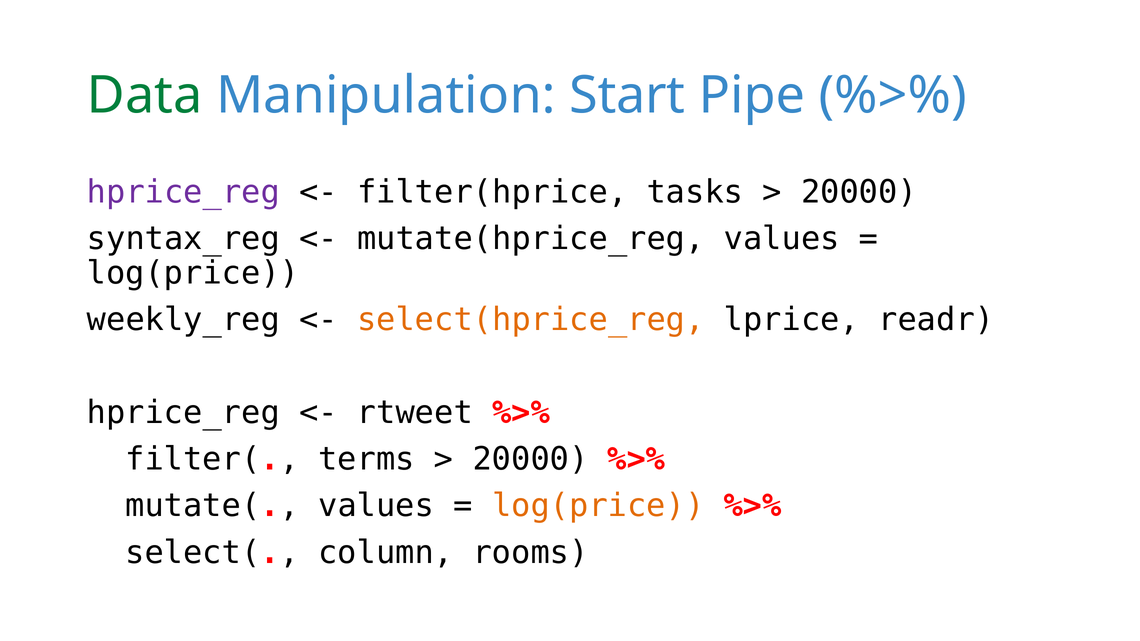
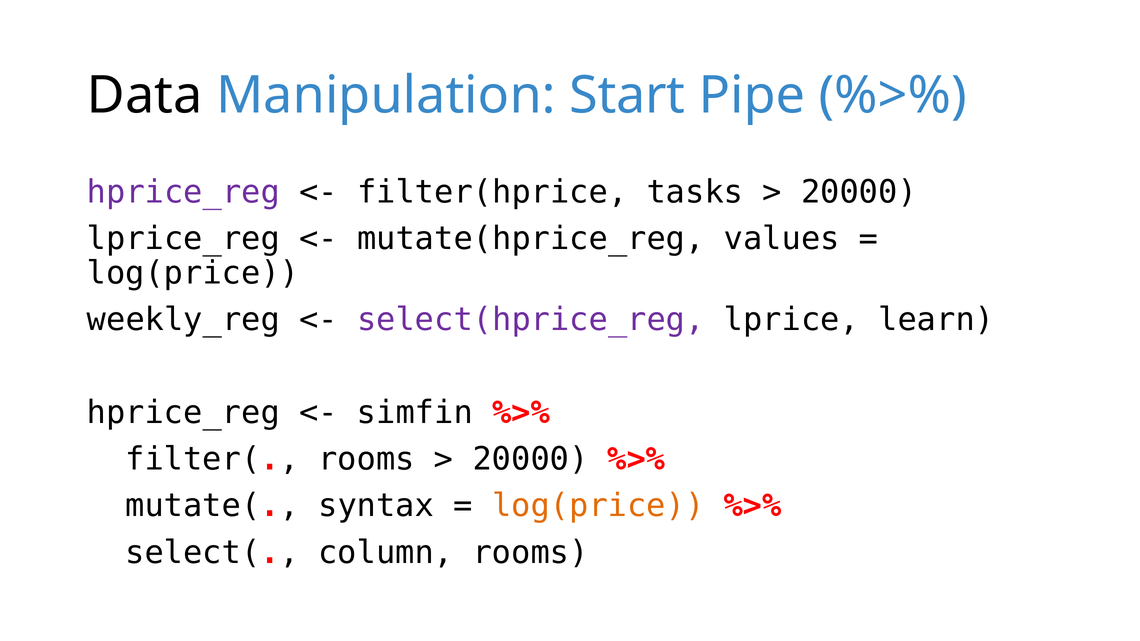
Data colour: green -> black (145, 96)
syntax_reg: syntax_reg -> lprice_reg (183, 239)
select(hprice_reg colour: orange -> purple (531, 320)
readr: readr -> learn (936, 320)
rtweet: rtweet -> simfin (415, 413)
filter( terms: terms -> rooms (366, 460)
mutate( values: values -> syntax (376, 506)
